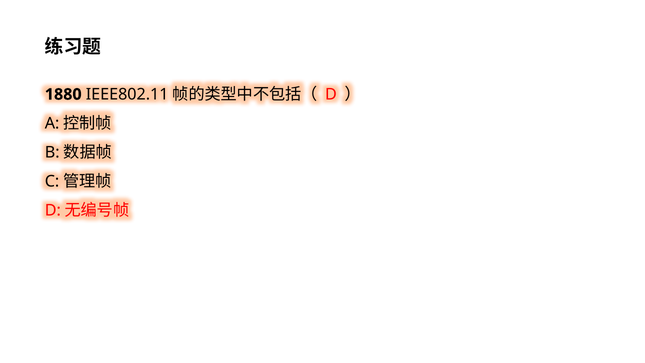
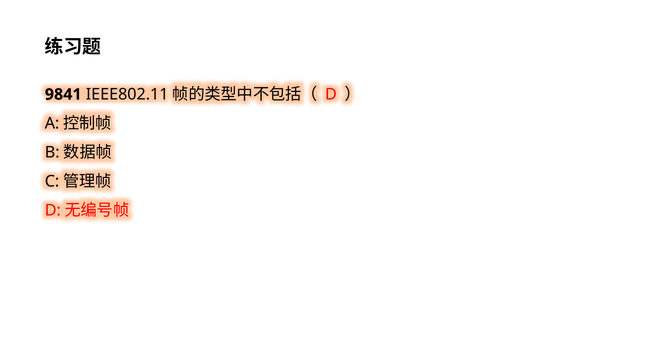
1880: 1880 -> 9841 (63, 94)
